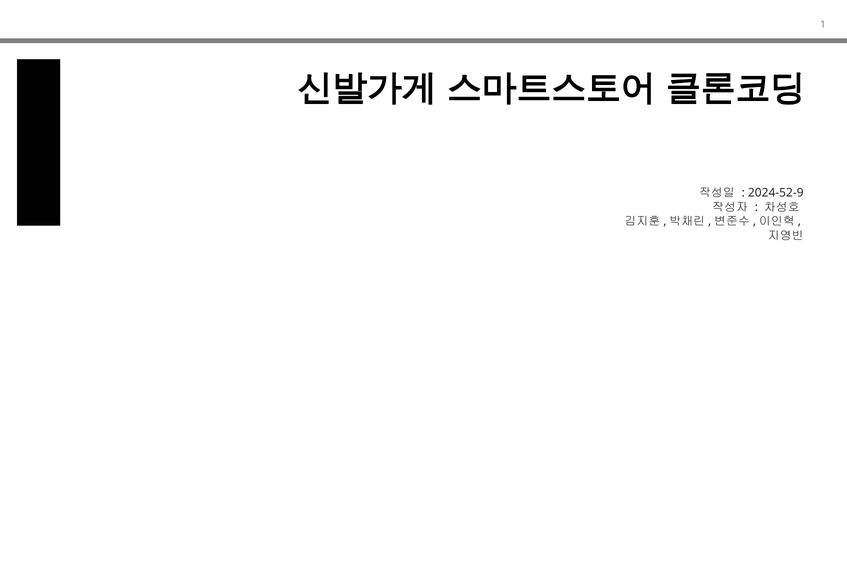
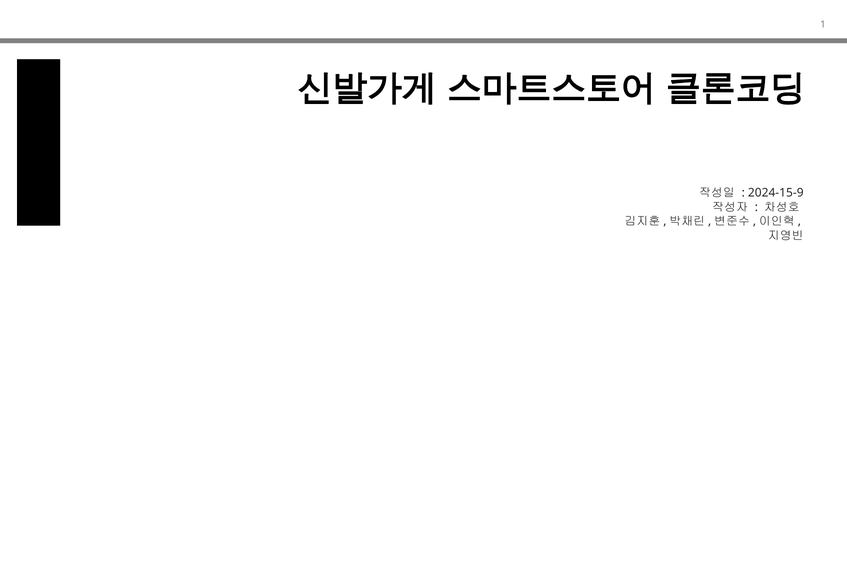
2024-52-9: 2024-52-9 -> 2024-15-9 (776, 193)
